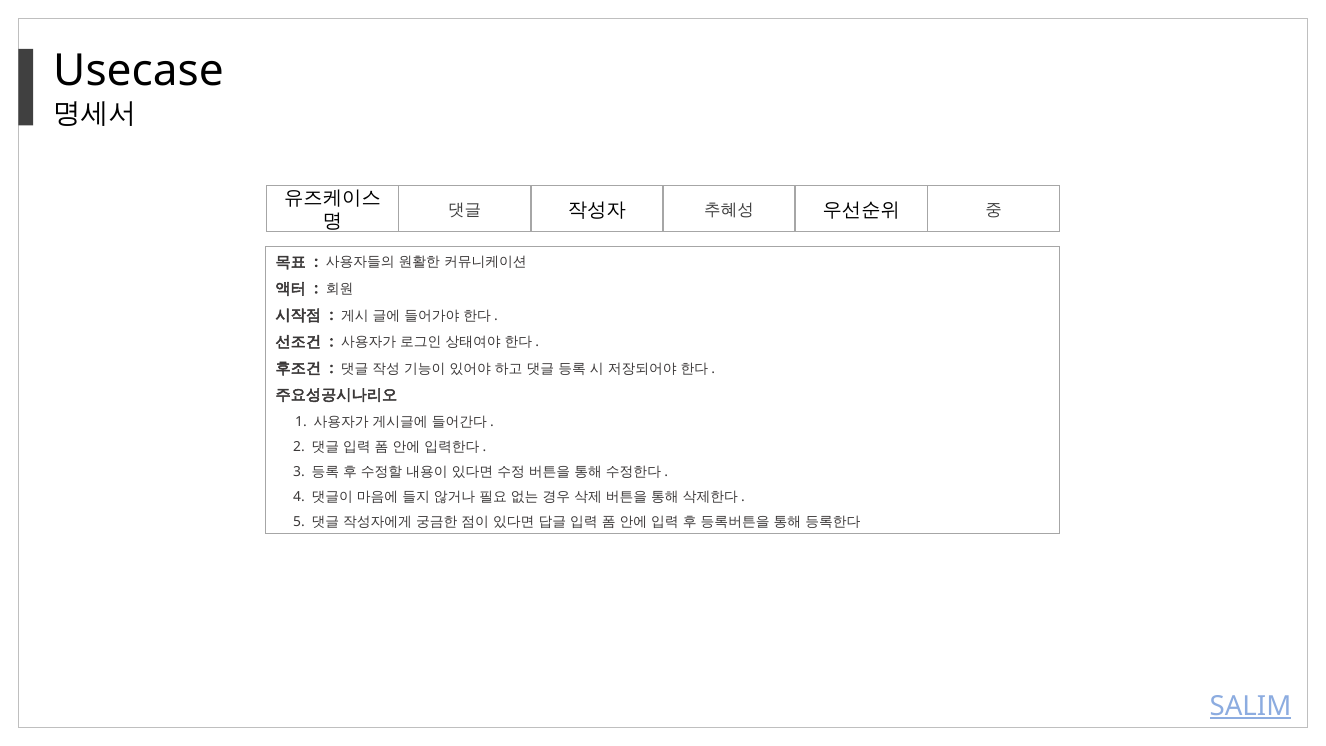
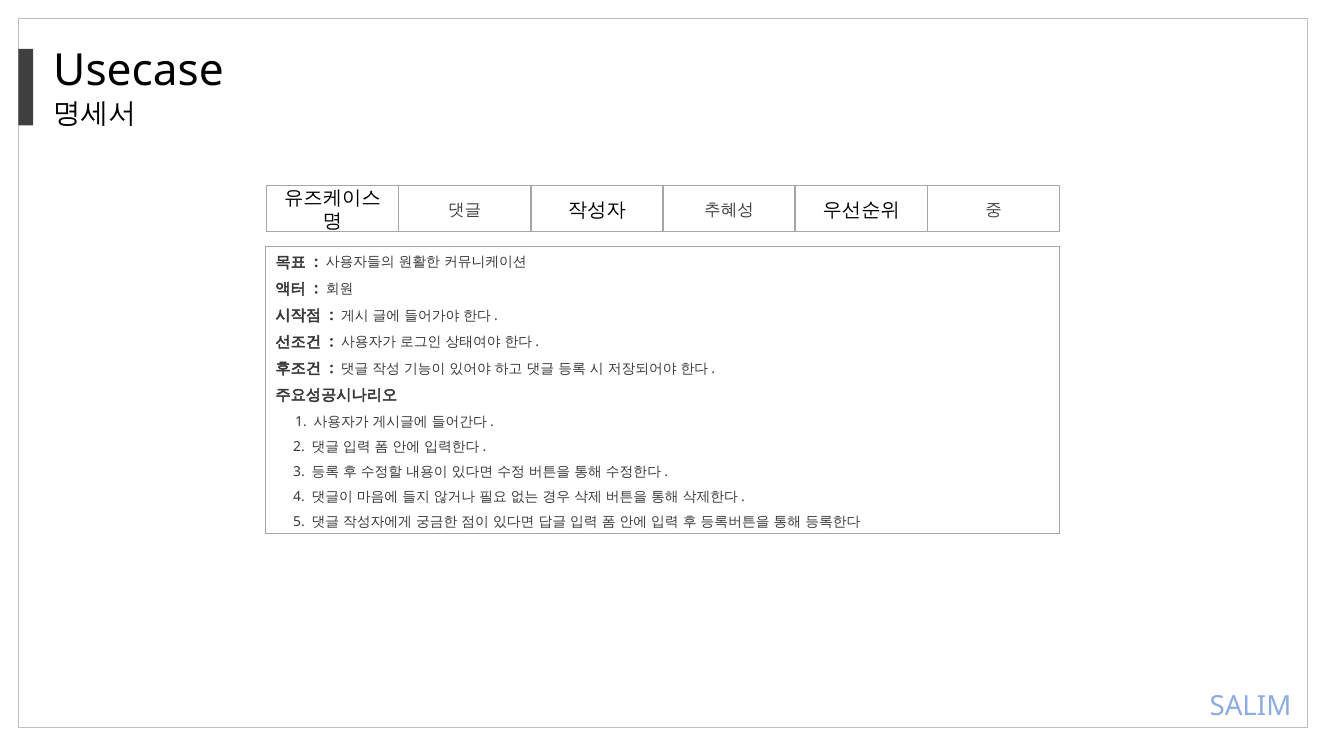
SALIM underline: present -> none (1250, 706)
